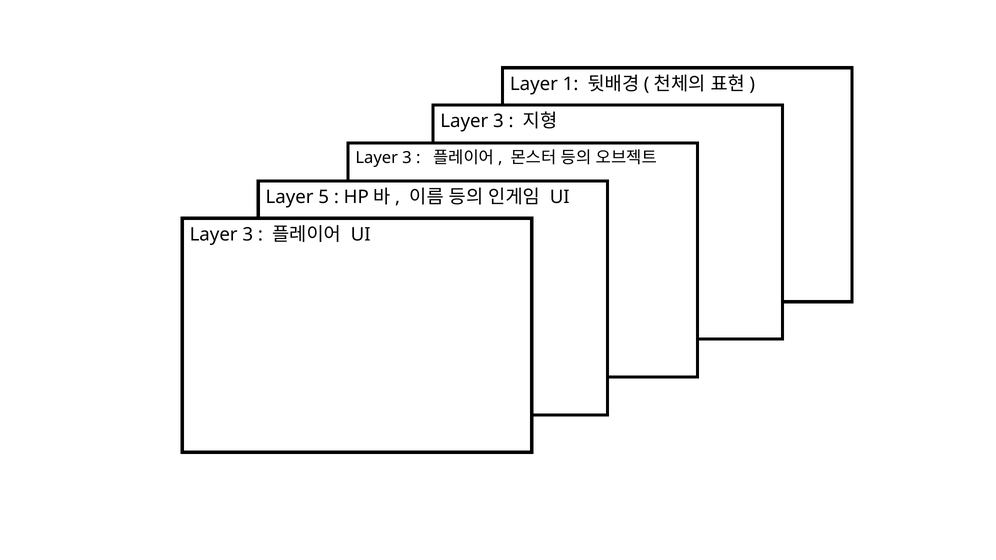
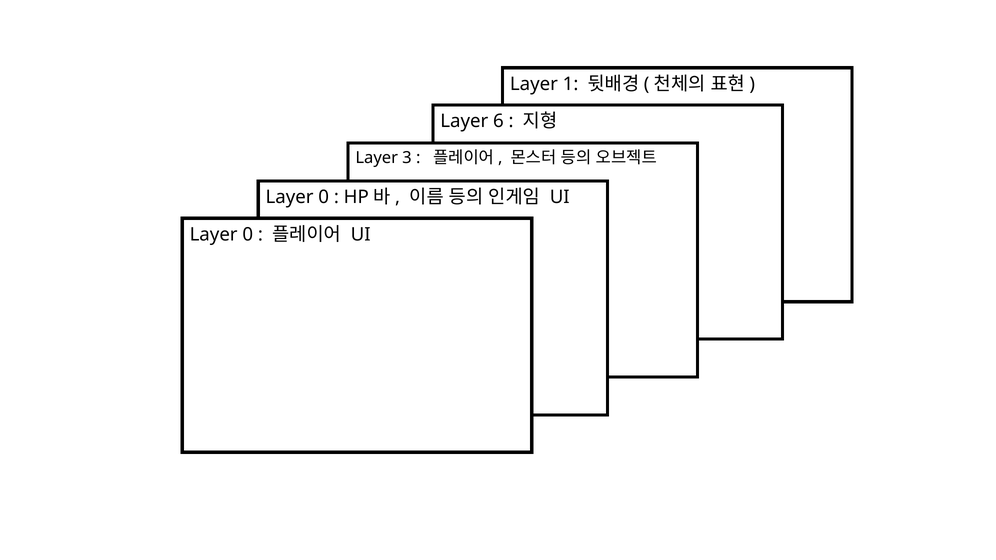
3: 3 -> 6 (498, 121)
5: 5 -> 0 (324, 197)
3: 3 -> 0 (248, 235)
